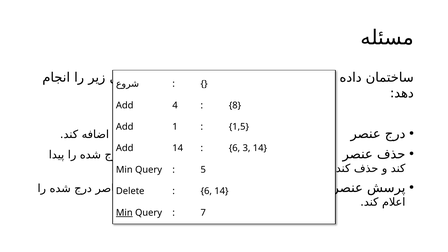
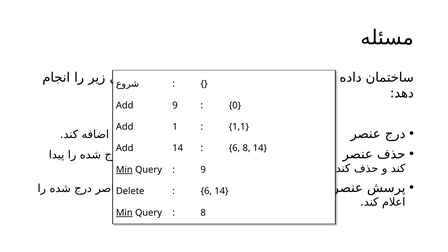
Add 4: 4 -> 9 (175, 105)
8: 8 -> 0 (235, 105)
1,5: 1,5 -> 1,1 (239, 127)
3: 3 -> 8 (247, 148)
Min underline: none -> present (124, 170)
5: 5 -> 9 (203, 170)
7: 7 -> 8 (203, 213)
